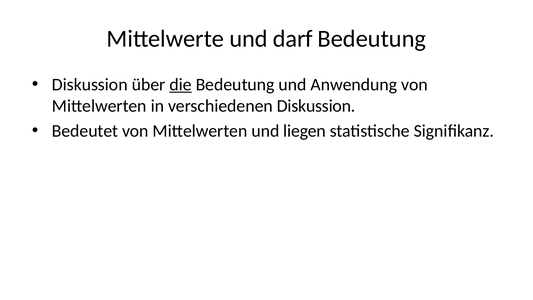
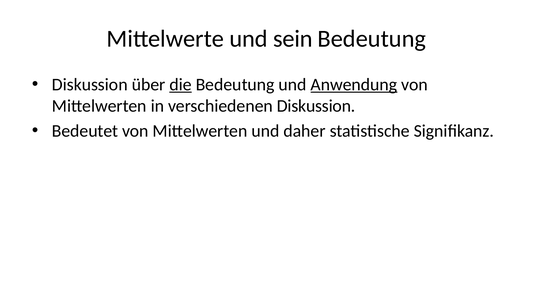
darf: darf -> sein (293, 39)
Anwendung underline: none -> present (354, 85)
liegen: liegen -> daher (305, 131)
